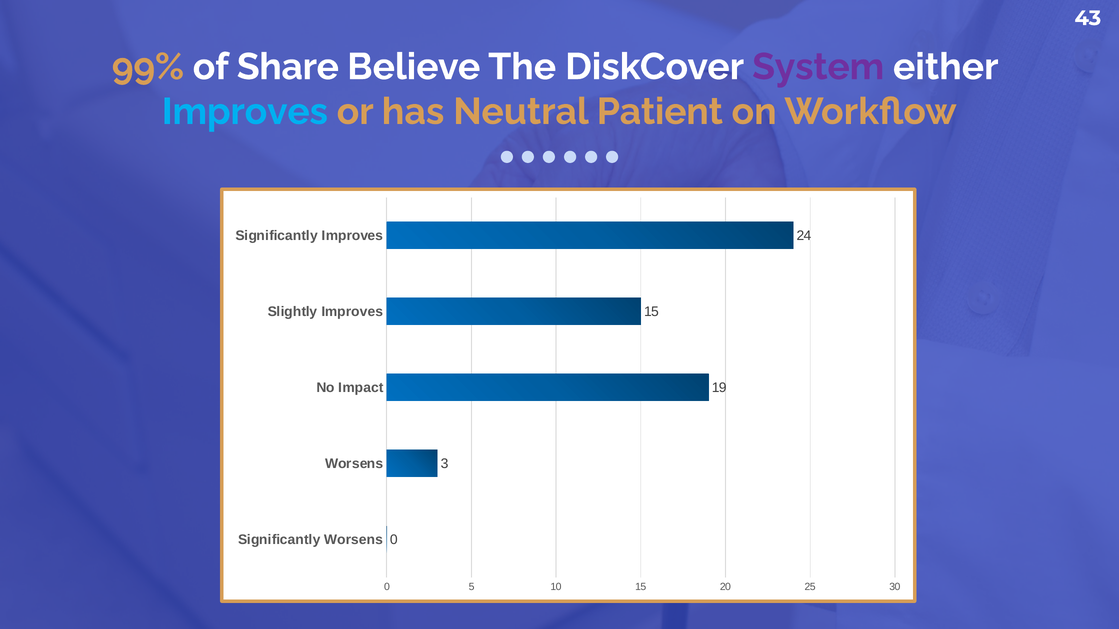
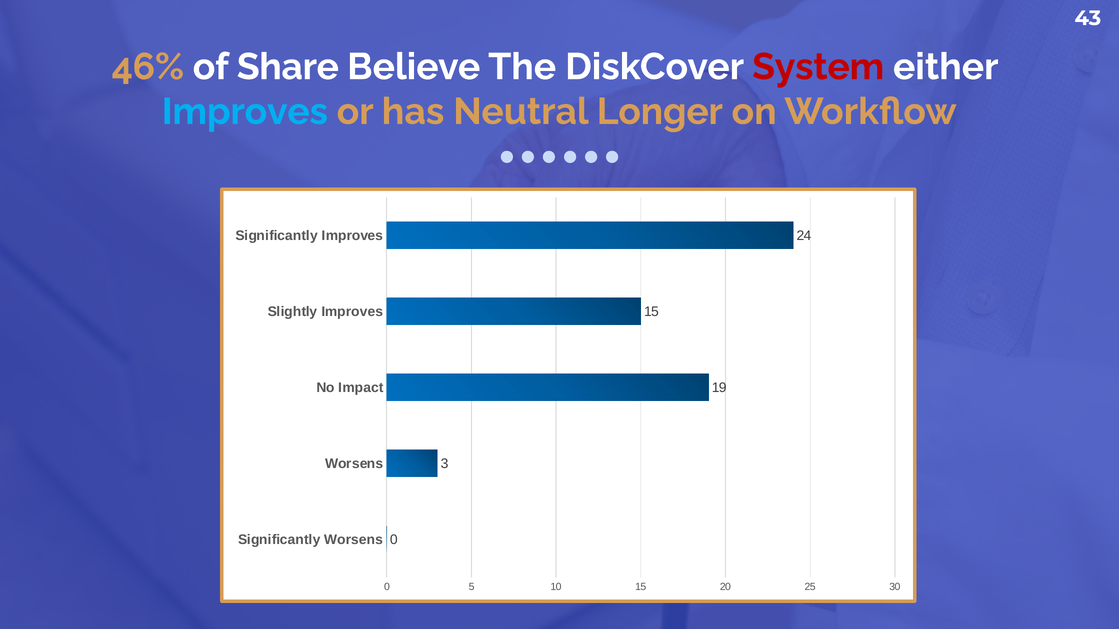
99%: 99% -> 46% (148, 67)
System colour: purple -> red (818, 67)
Patient: Patient -> Longer (660, 112)
